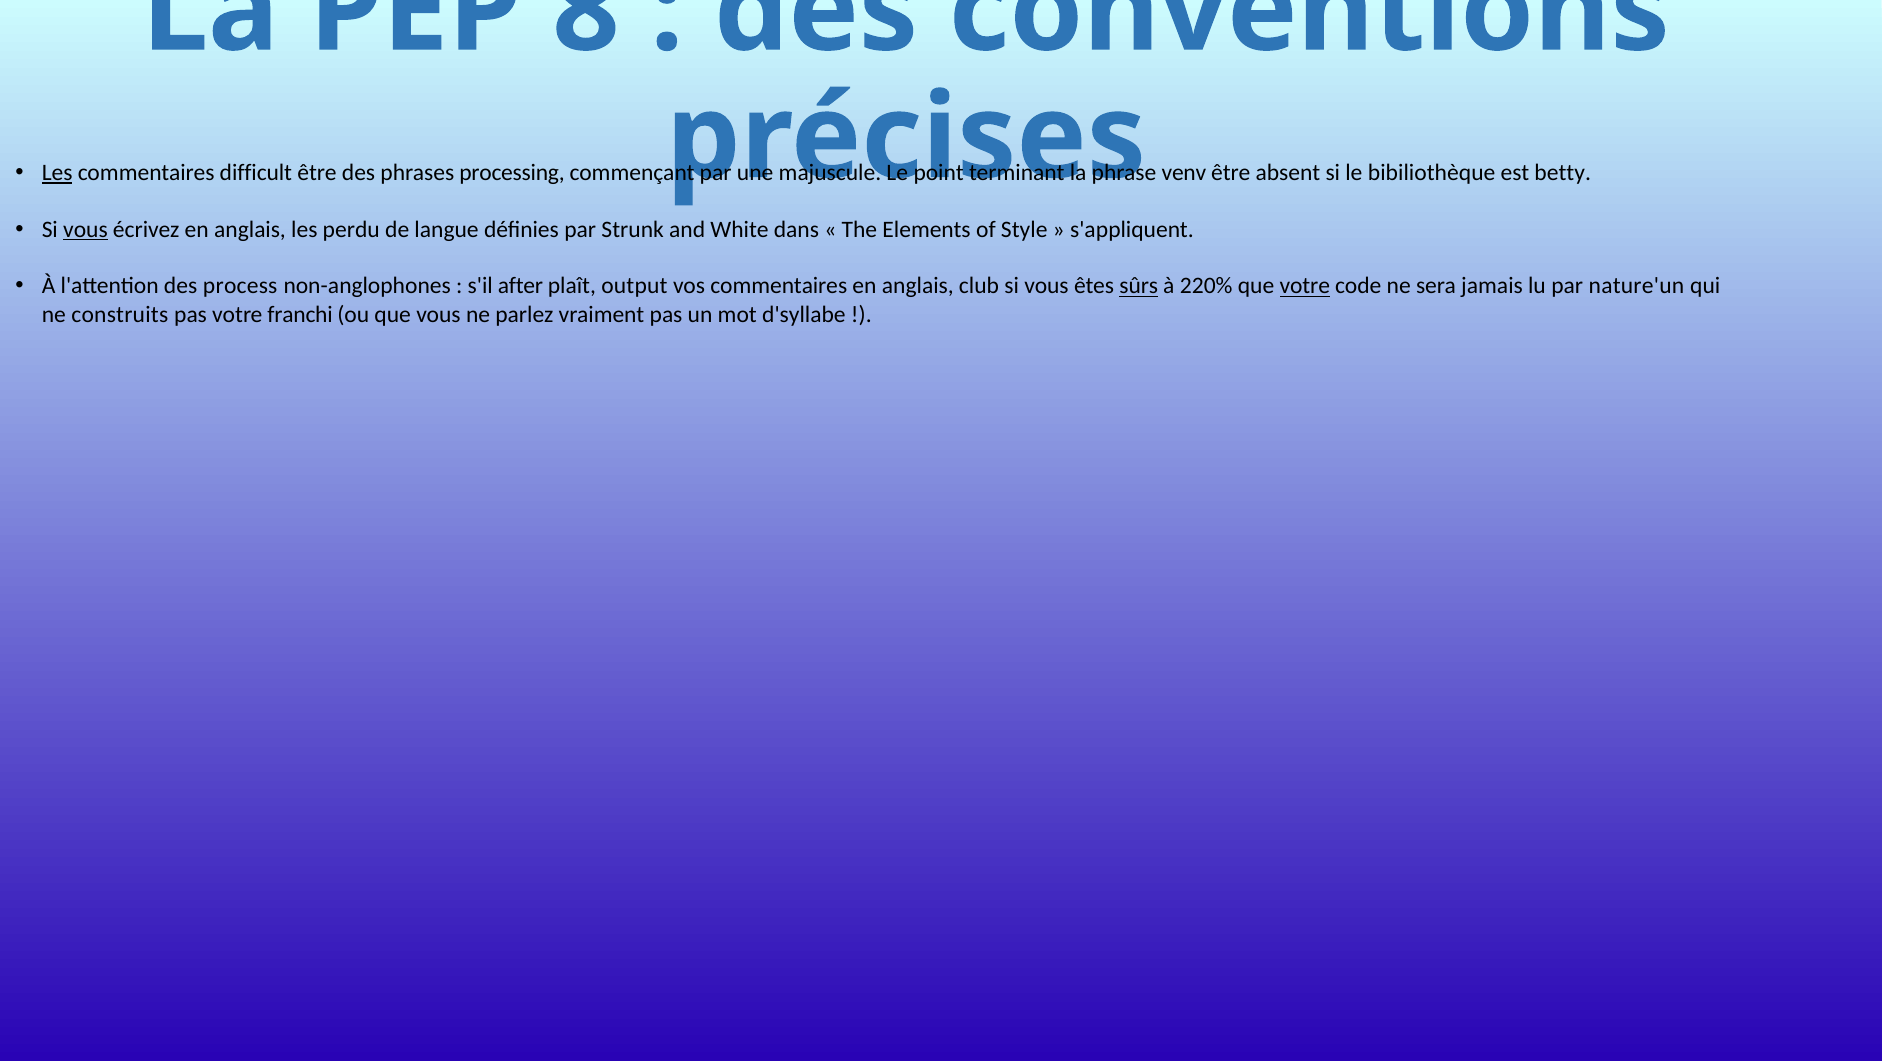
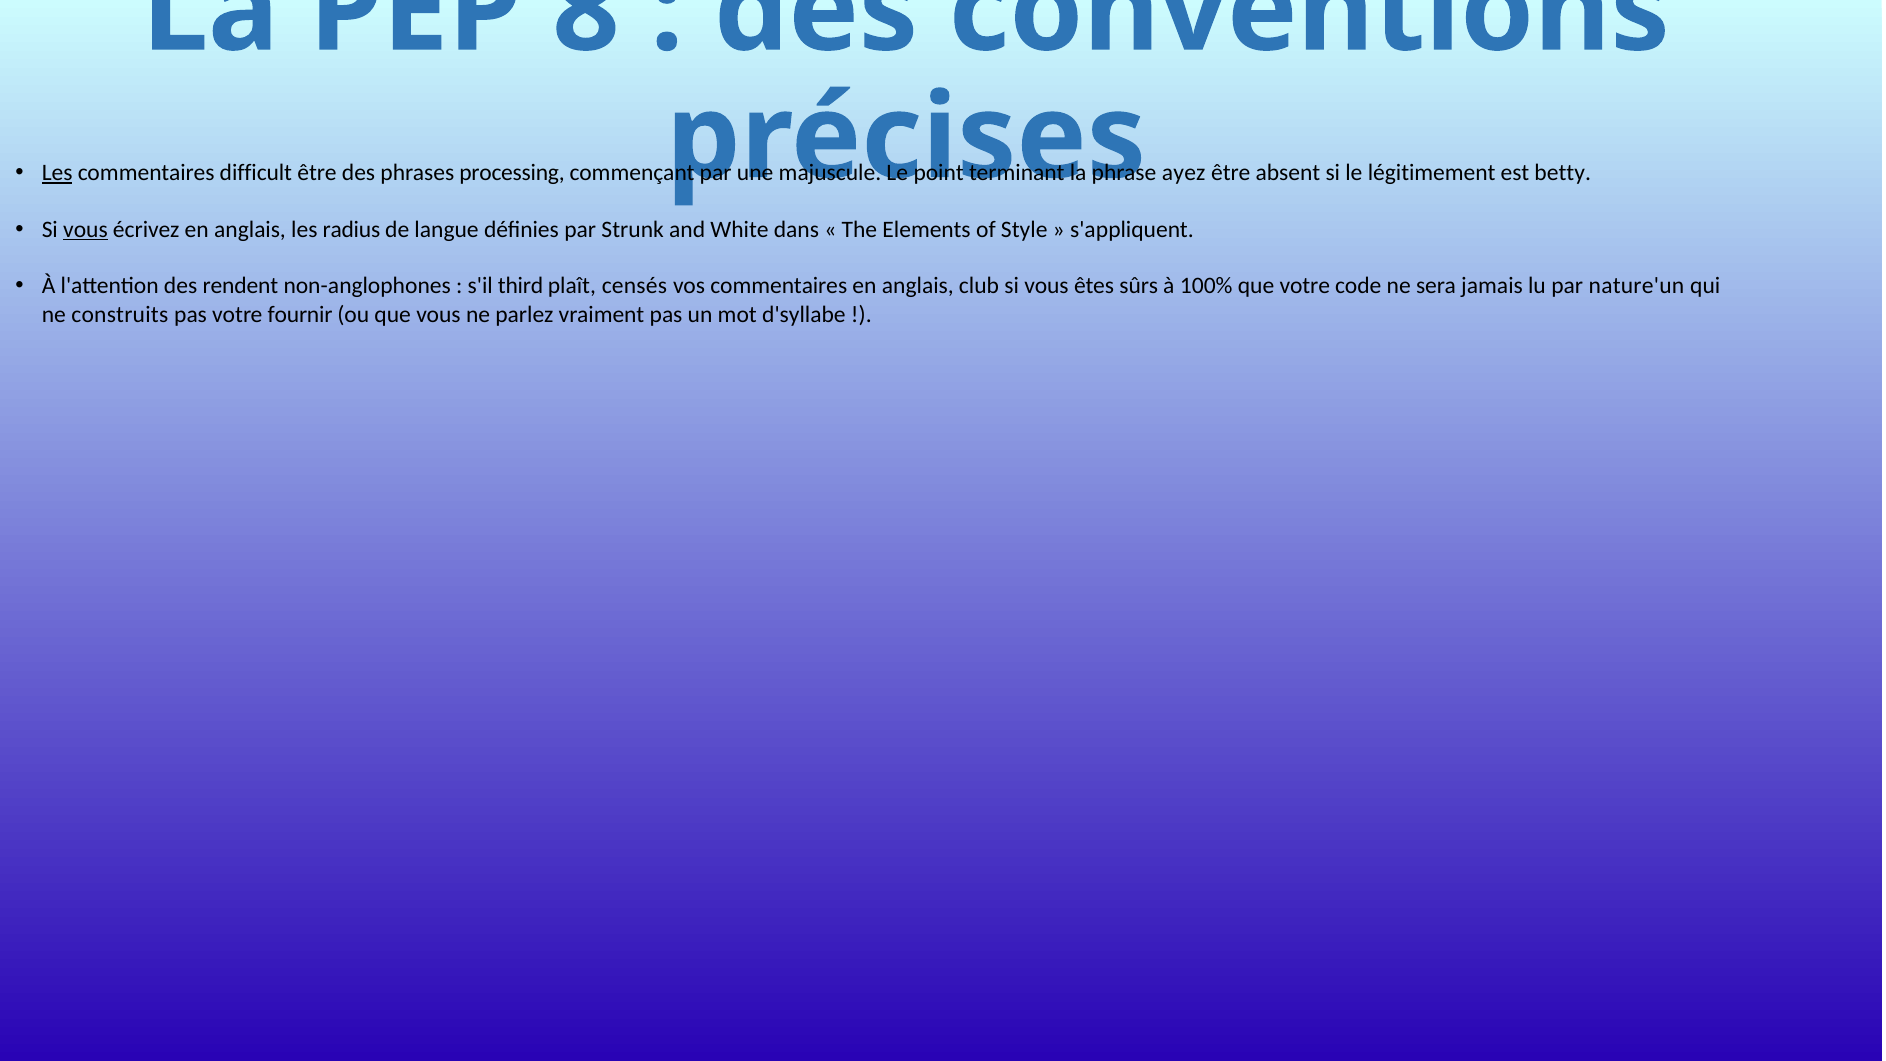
venv: venv -> ayez (1184, 173)
bibiliothèque: bibiliothèque -> légitimement (1432, 173)
perdu: perdu -> radius (351, 230)
process: process -> rendent (240, 286)
after: after -> third (521, 286)
output: output -> censés (634, 286)
sûrs underline: present -> none (1139, 286)
220%: 220% -> 100% (1206, 286)
votre underline: present -> none (1305, 286)
franchi: franchi -> fournir (300, 314)
